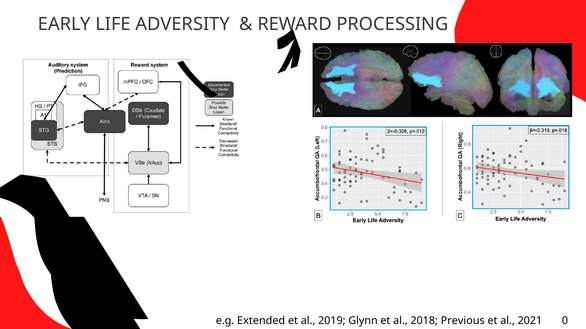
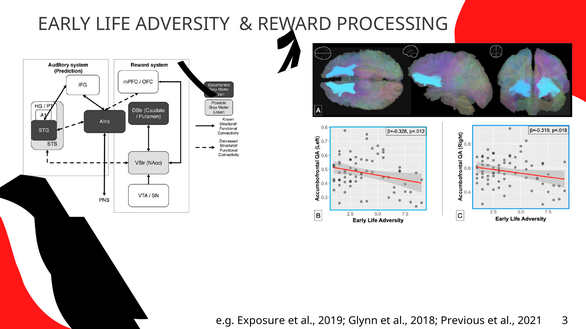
Extended: Extended -> Exposure (261, 321)
0: 0 -> 3 (565, 321)
